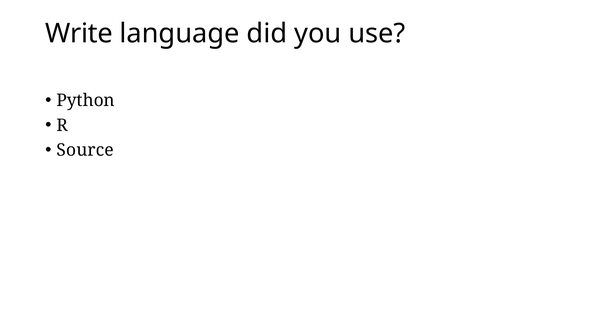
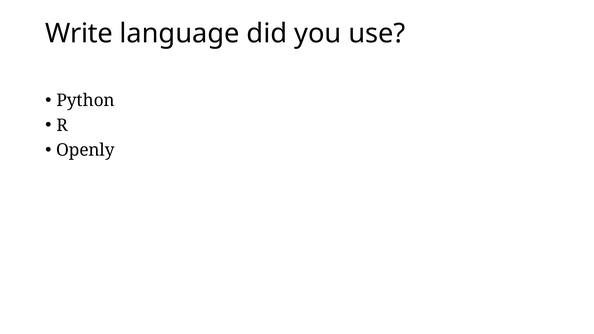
Source: Source -> Openly (85, 150)
